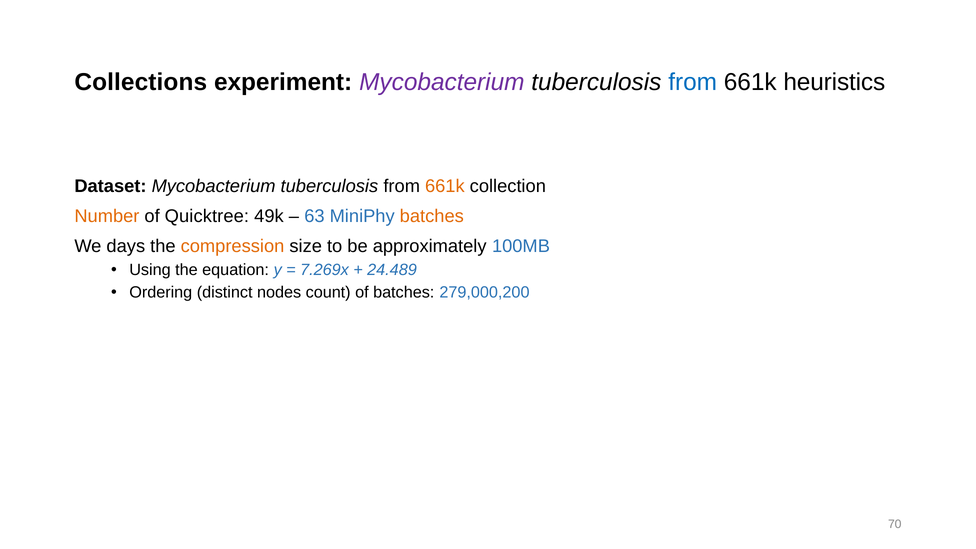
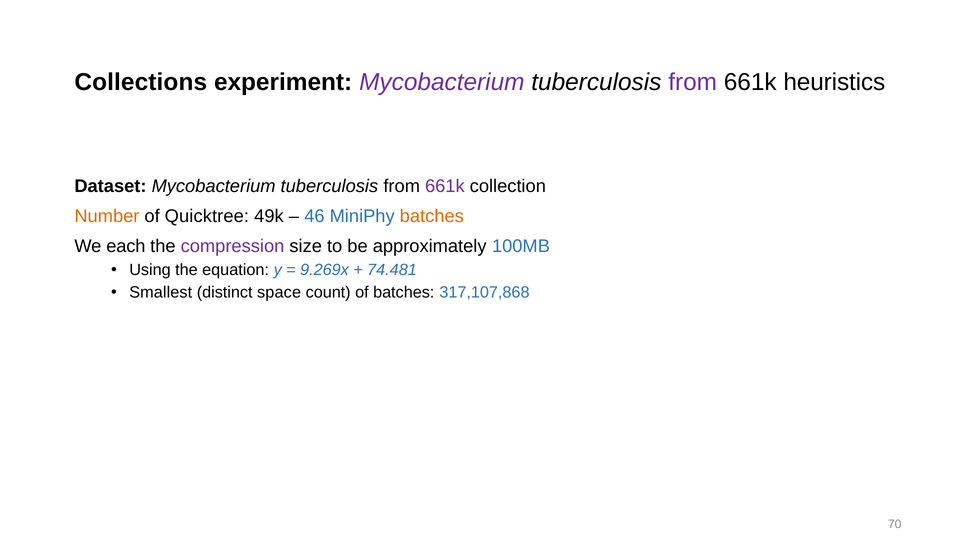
from colour: blue -> purple (693, 82)
661k colour: orange -> purple (445, 186)
63: 63 -> 46 (314, 216)
days: days -> each (126, 246)
compression colour: orange -> purple (233, 246)
7.269x: 7.269x -> 9.269x (324, 270)
24.489: 24.489 -> 74.481 (392, 270)
Ordering: Ordering -> Smallest (161, 293)
nodes: nodes -> space (279, 293)
279,000,200: 279,000,200 -> 317,107,868 (484, 293)
